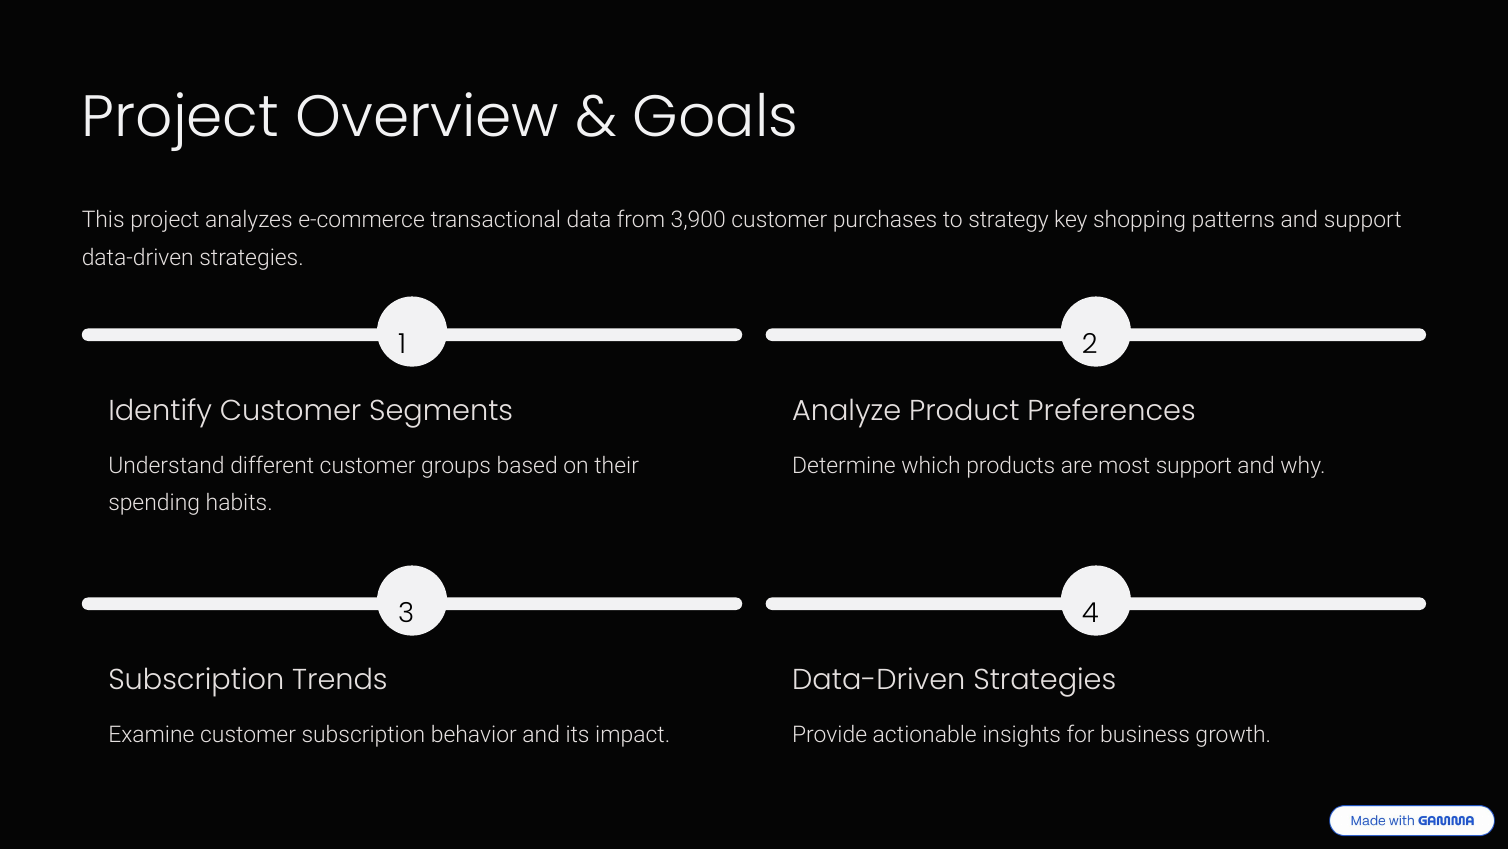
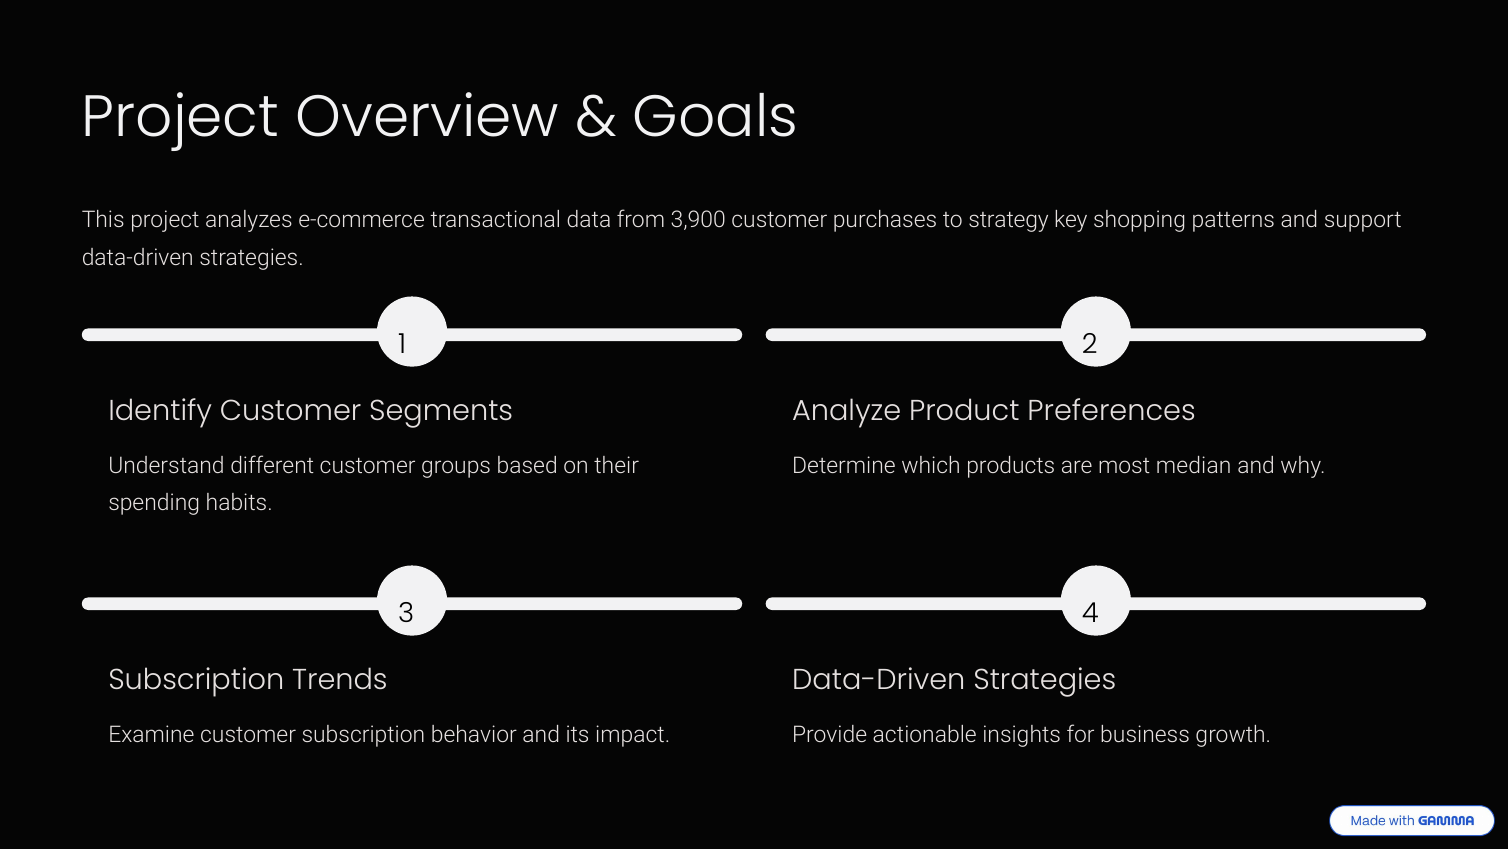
most support: support -> median (1194, 465)
